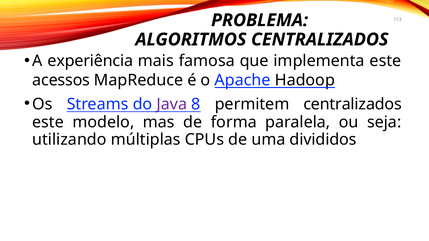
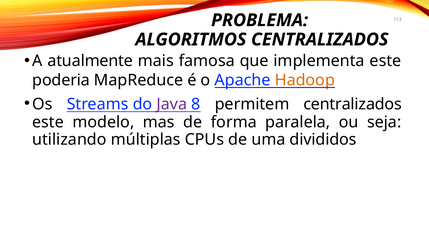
experiência: experiência -> atualmente (90, 61)
acessos: acessos -> poderia (61, 80)
Hadoop colour: black -> orange (305, 80)
